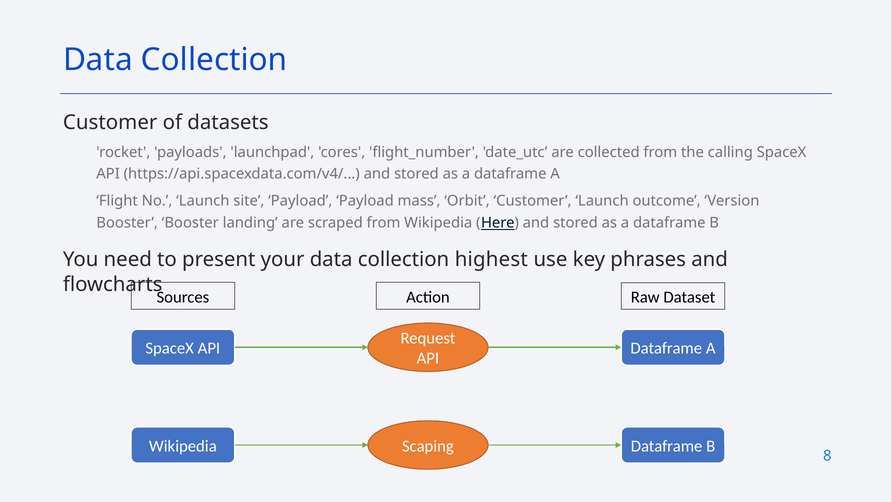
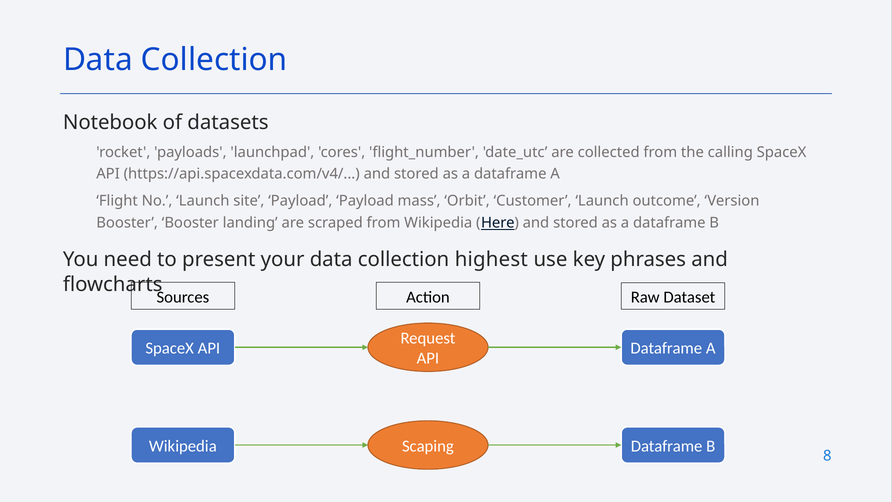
Customer: Customer -> Notebook (110, 123)
